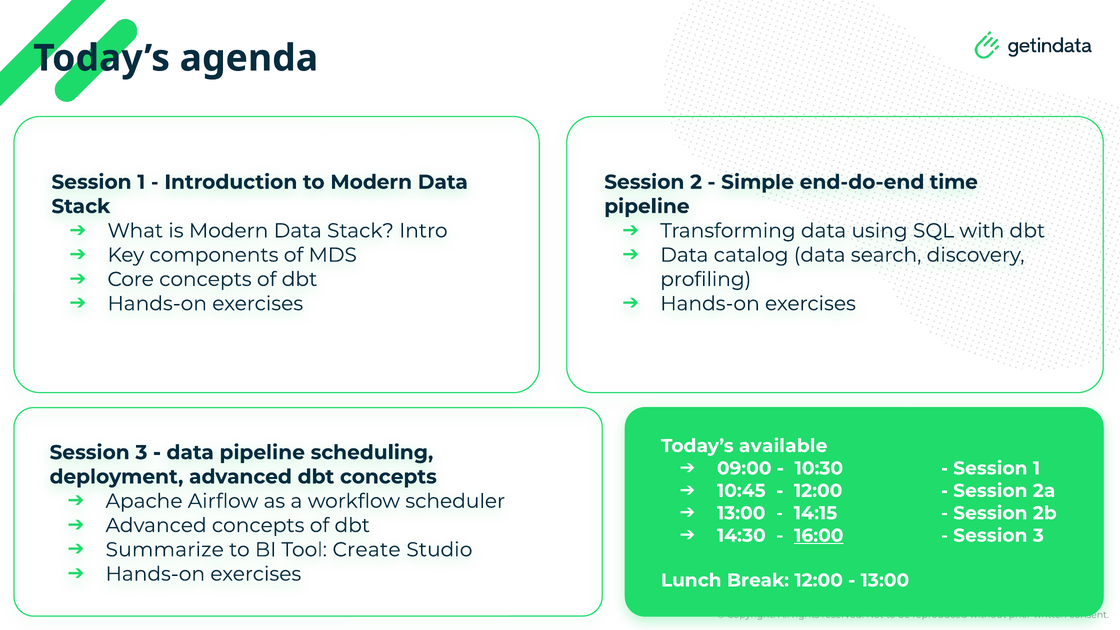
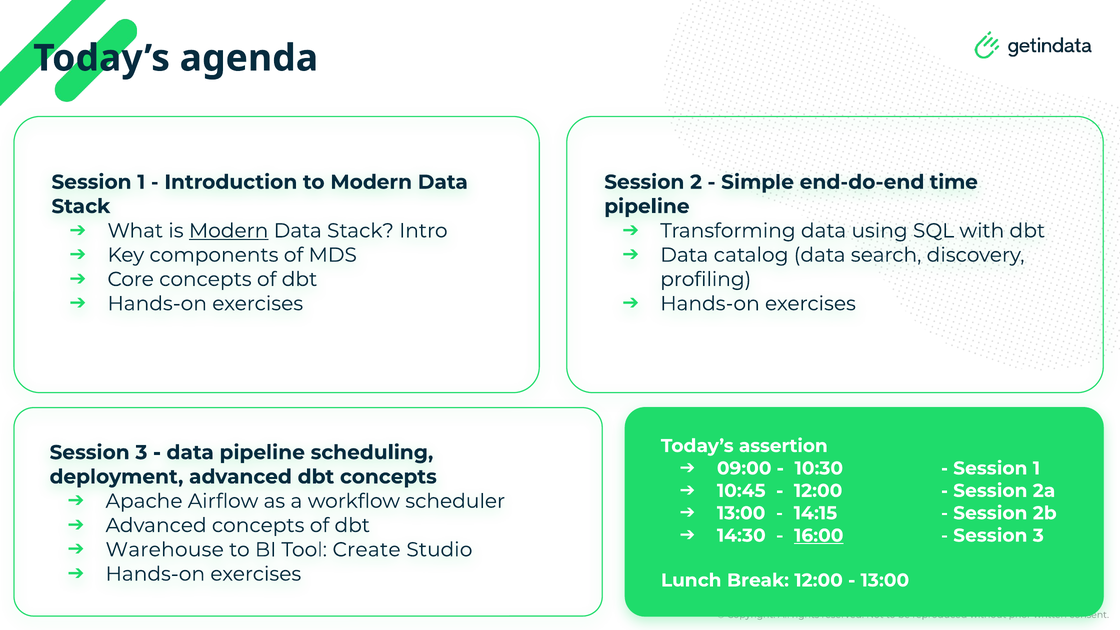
Modern underline: none -> present (229, 231)
available: available -> assertion (783, 446)
Summarize: Summarize -> Warehouse (165, 550)
